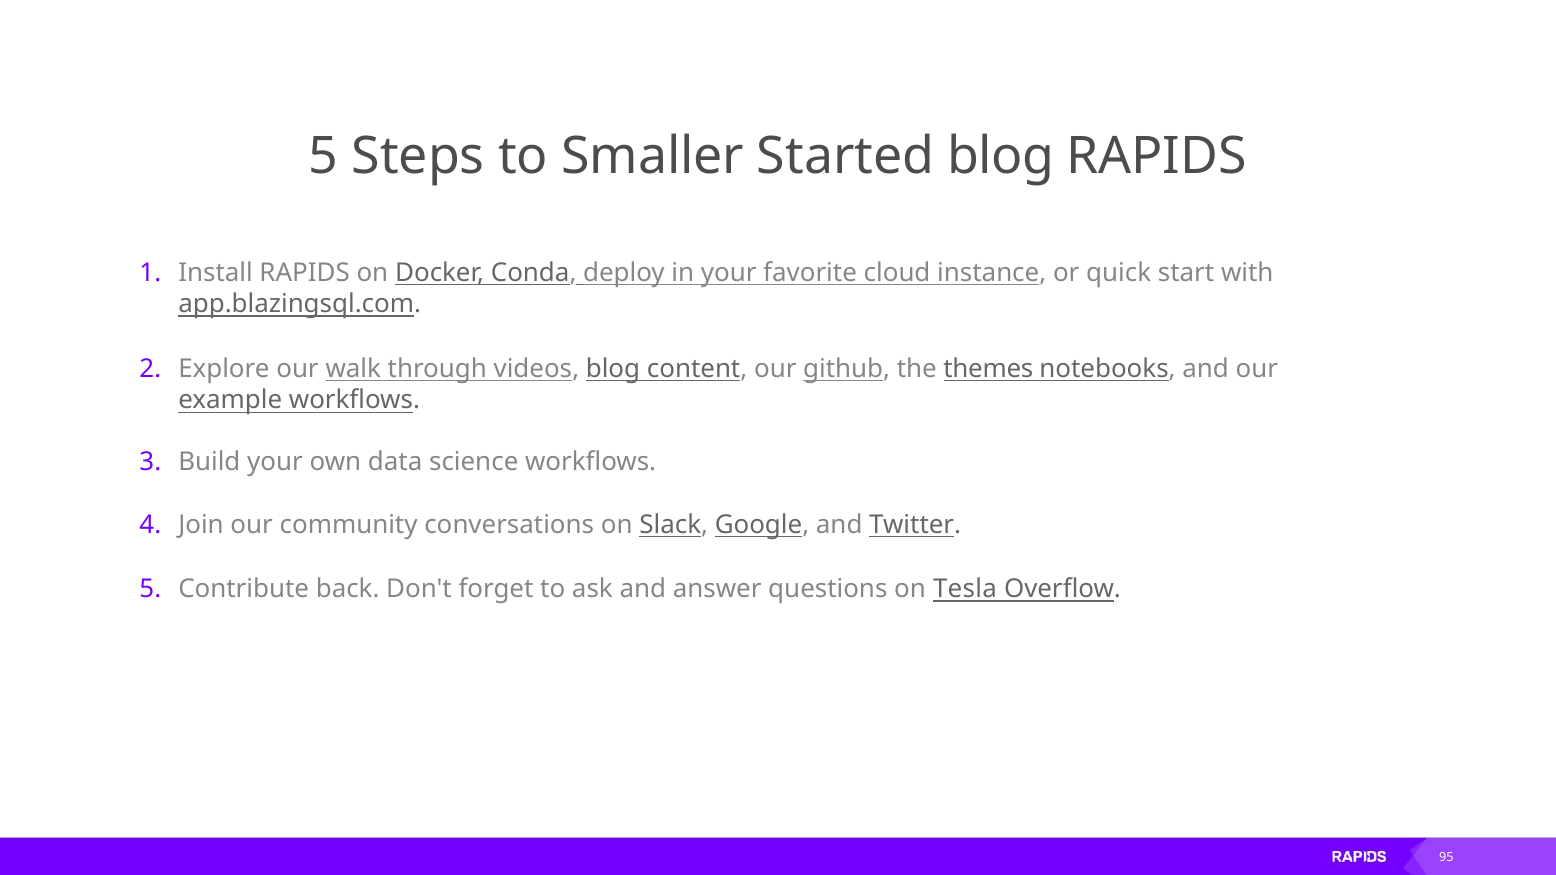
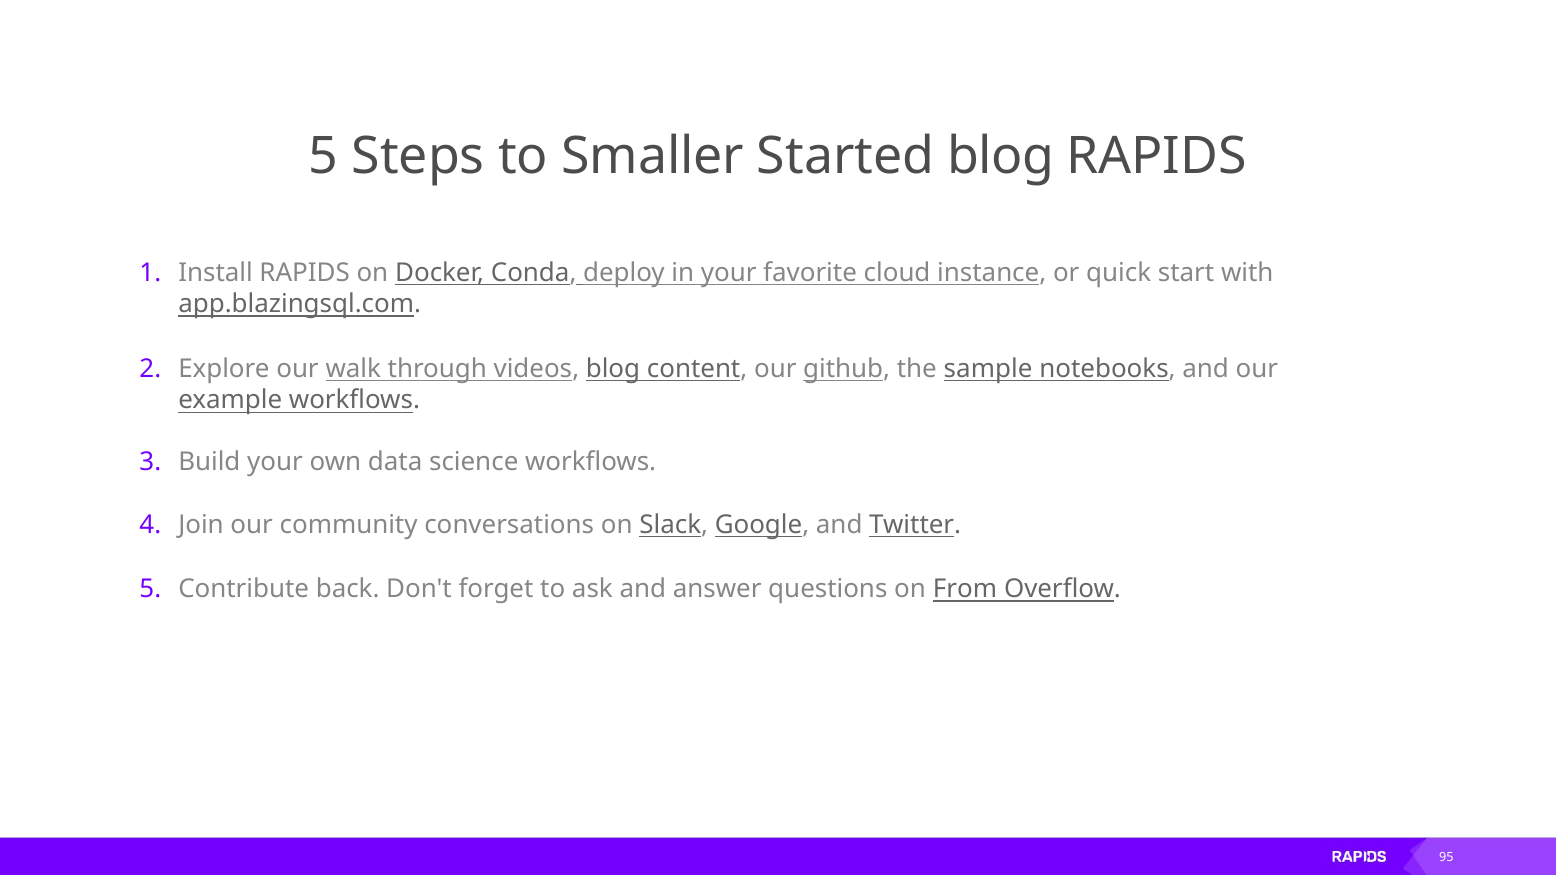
themes: themes -> sample (988, 369)
Tesla: Tesla -> From (965, 589)
